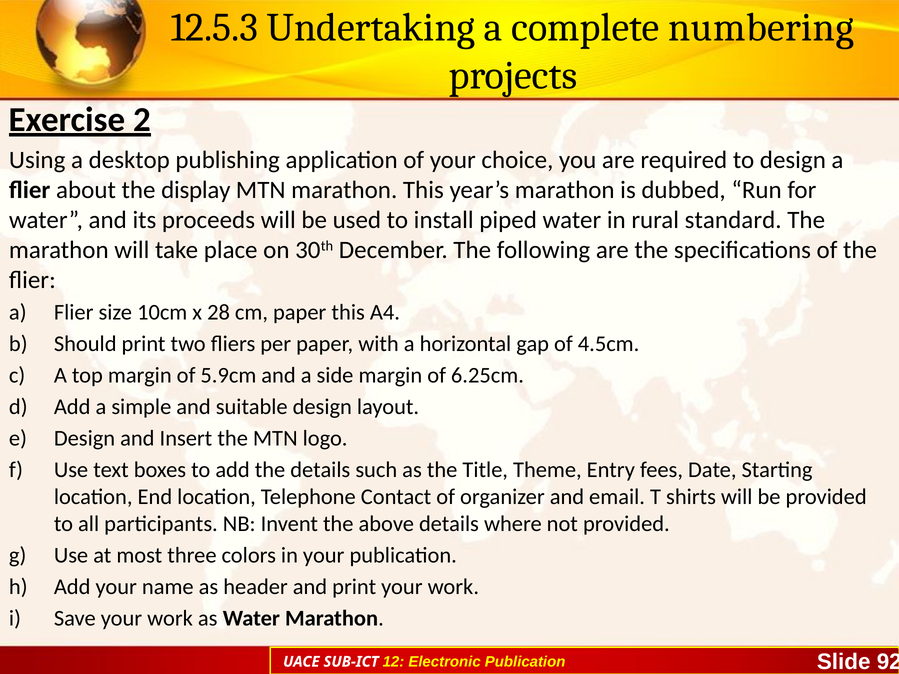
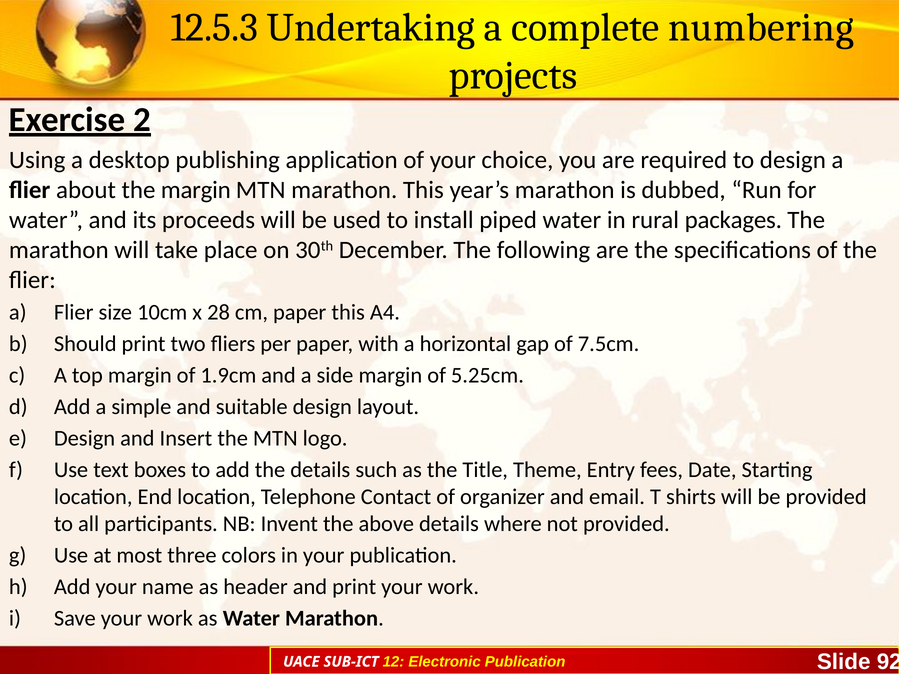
the display: display -> margin (196, 190)
standard: standard -> packages (733, 220)
4.5cm: 4.5cm -> 7.5cm (609, 344)
5.9cm: 5.9cm -> 1.9cm (228, 376)
6.25cm: 6.25cm -> 5.25cm (487, 376)
